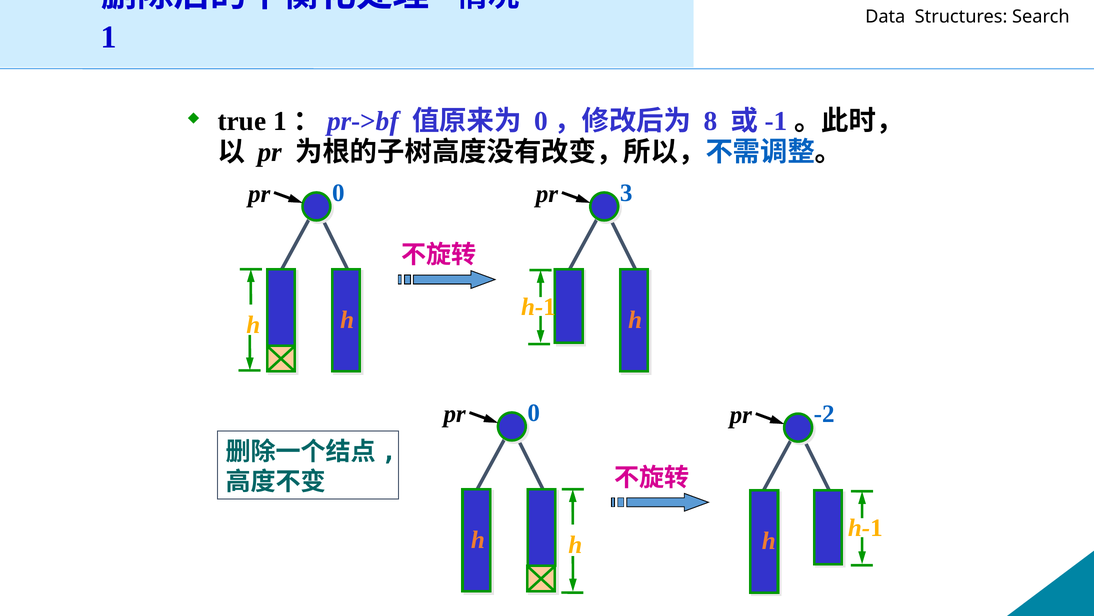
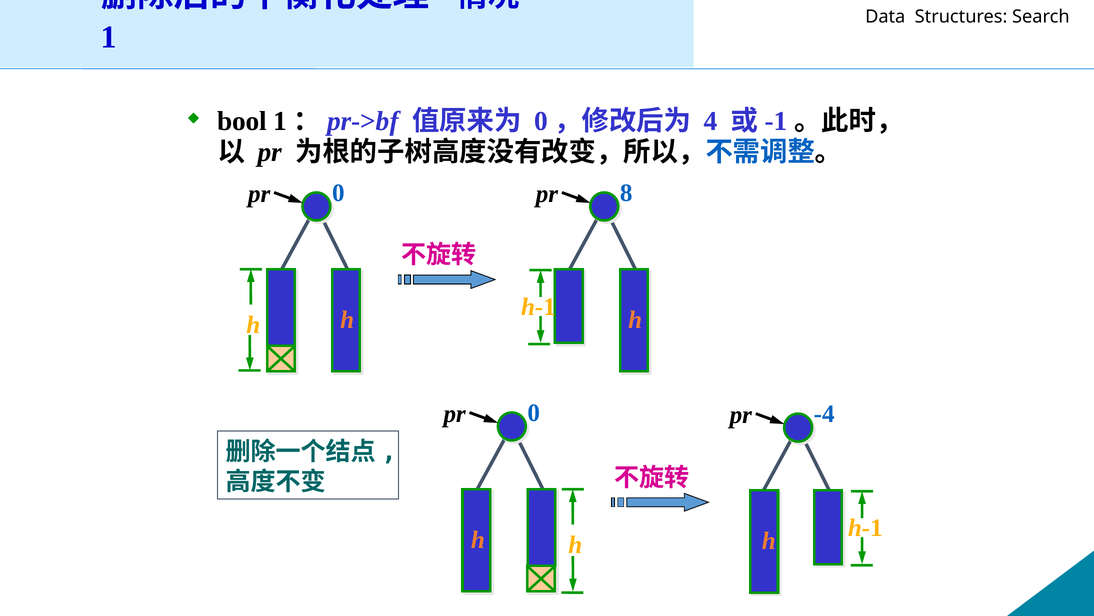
true: true -> bool (242, 121)
8: 8 -> 4 (711, 121)
3: 3 -> 8 (626, 193)
-2: -2 -> -4 (824, 414)
